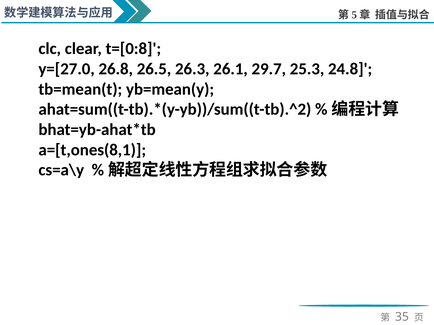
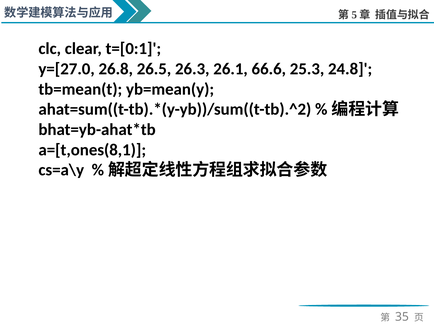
t=[0:8: t=[0:8 -> t=[0:1 (133, 49)
29.7: 29.7 -> 66.6 (269, 69)
